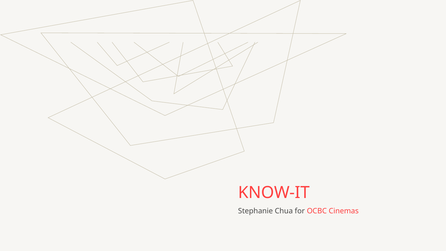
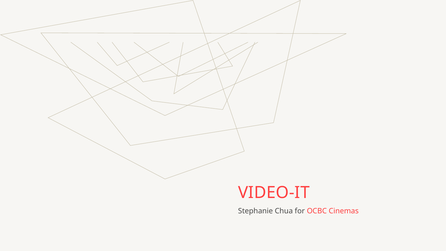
KNOW-IT: KNOW-IT -> VIDEO-IT (274, 192)
